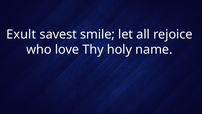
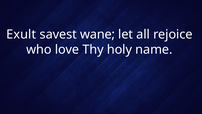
smile: smile -> wane (98, 34)
